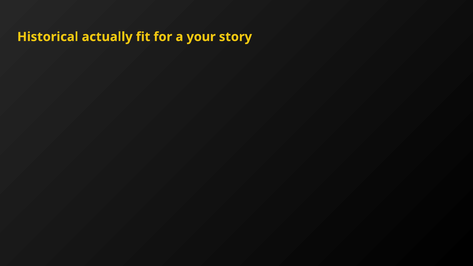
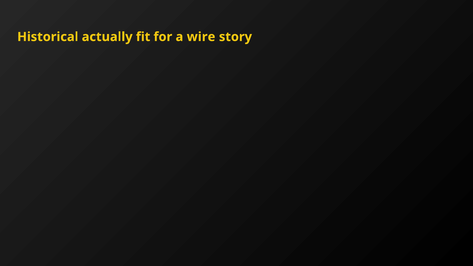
your: your -> wire (201, 37)
